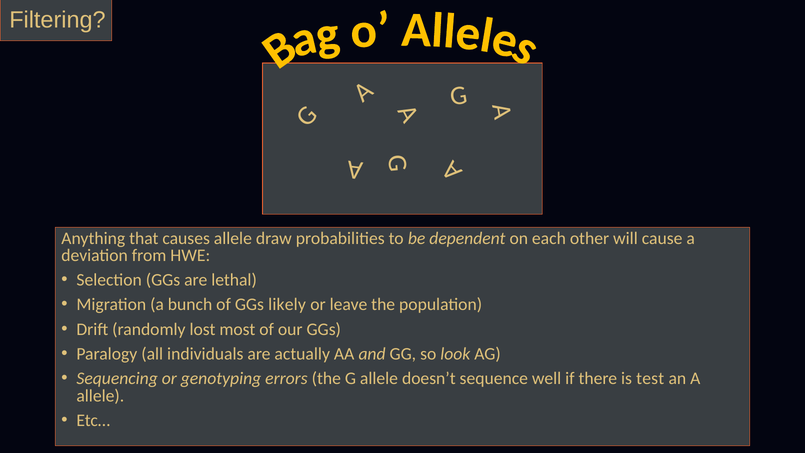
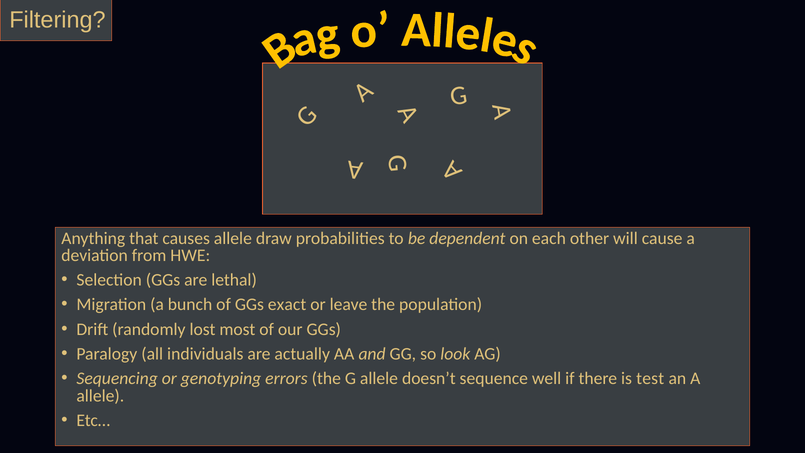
likely: likely -> exact (287, 305)
